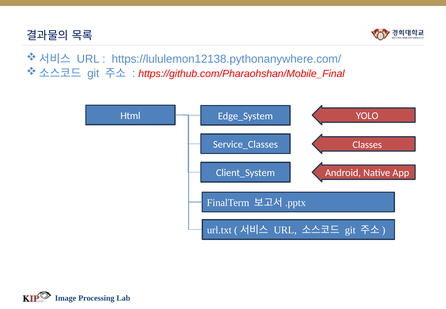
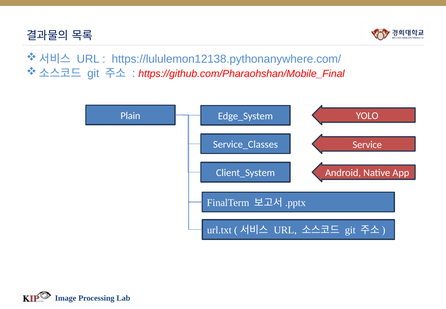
Html: Html -> Plain (130, 116)
Classes: Classes -> Service (367, 145)
